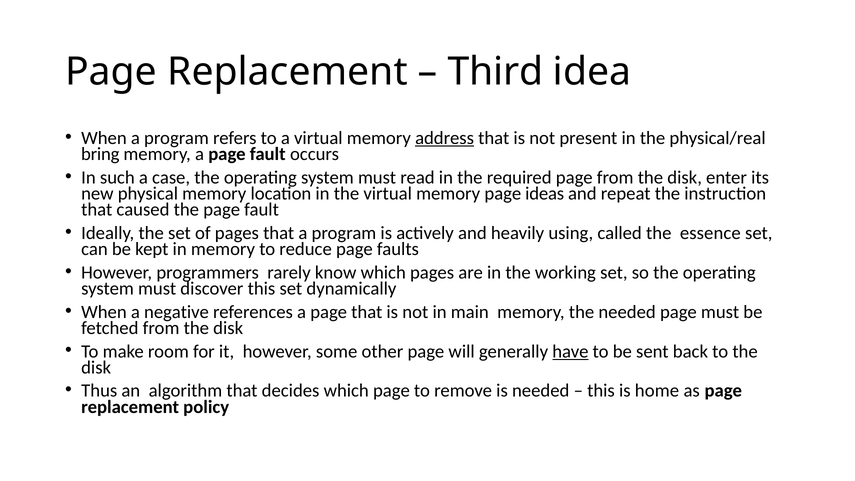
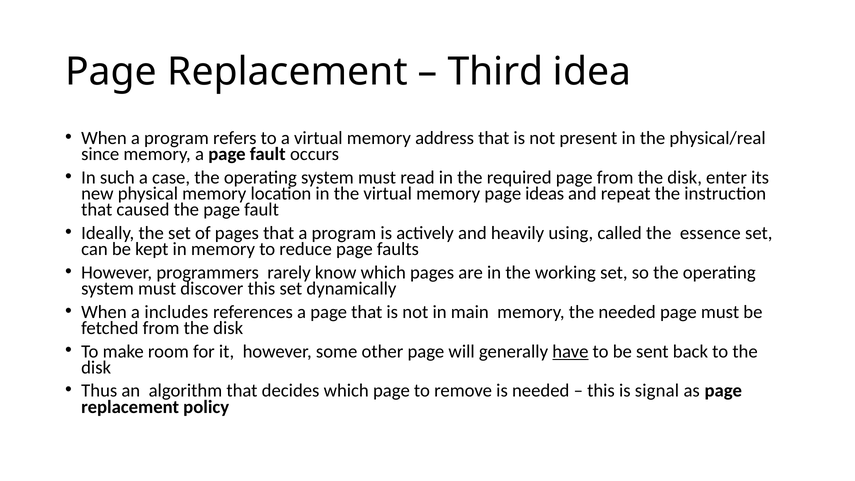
address underline: present -> none (445, 138)
bring: bring -> since (100, 154)
negative: negative -> includes (176, 312)
home: home -> signal (657, 391)
